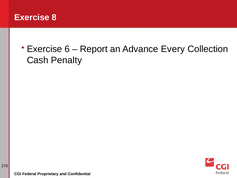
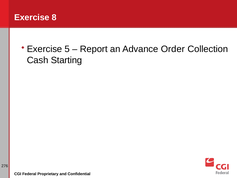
6: 6 -> 5 (67, 49)
Every: Every -> Order (173, 49)
Penalty: Penalty -> Starting (66, 60)
